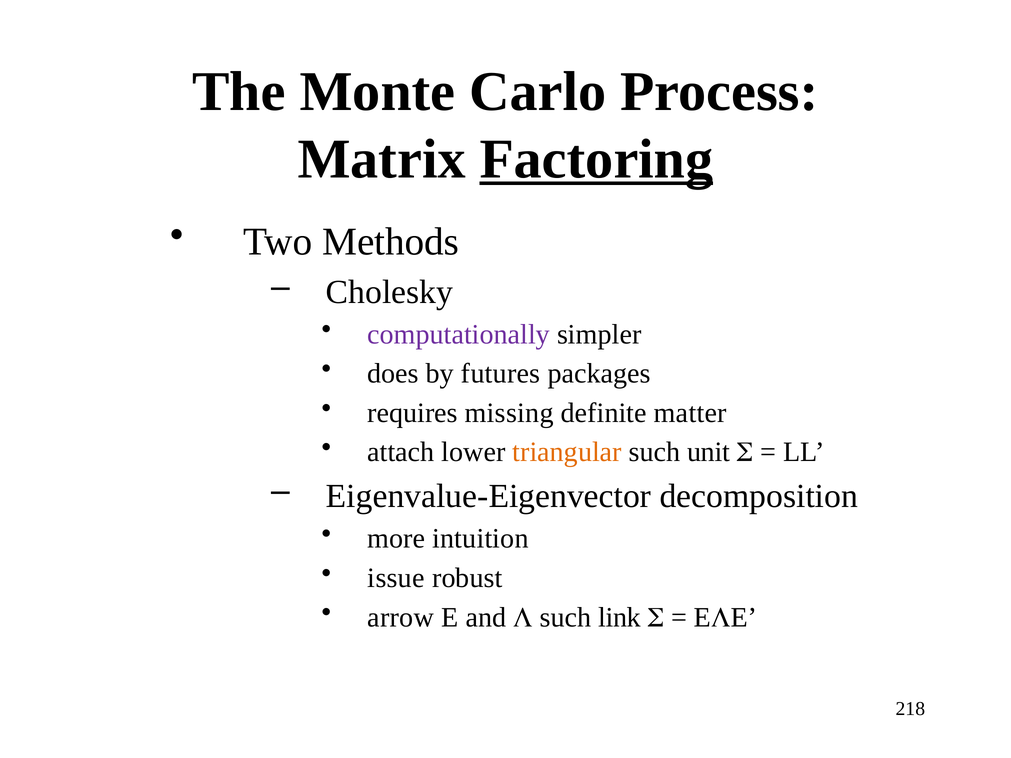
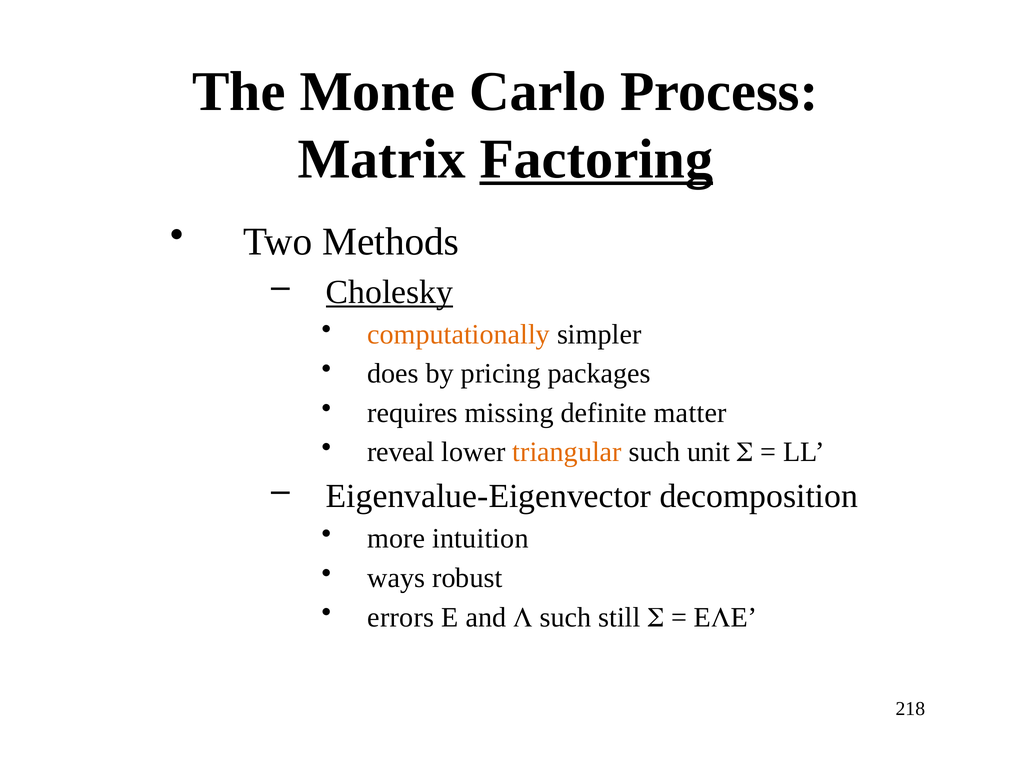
Cholesky underline: none -> present (390, 292)
computationally colour: purple -> orange (459, 334)
futures: futures -> pricing (501, 374)
attach: attach -> reveal (401, 452)
issue: issue -> ways (396, 578)
arrow: arrow -> errors (401, 617)
link: link -> still (619, 617)
